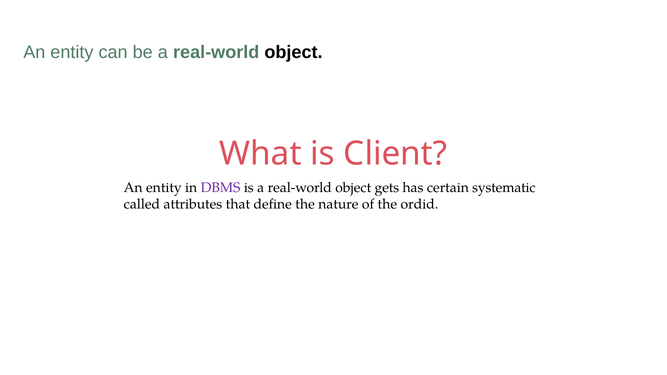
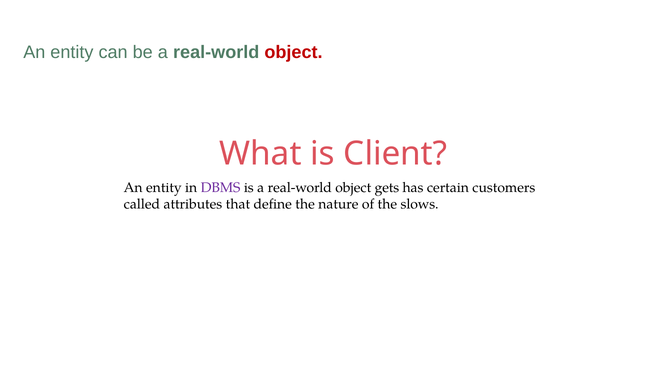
object colour: black -> red (294, 52)
systematic: systematic -> customers (504, 188)
ordid: ordid -> slows (420, 204)
